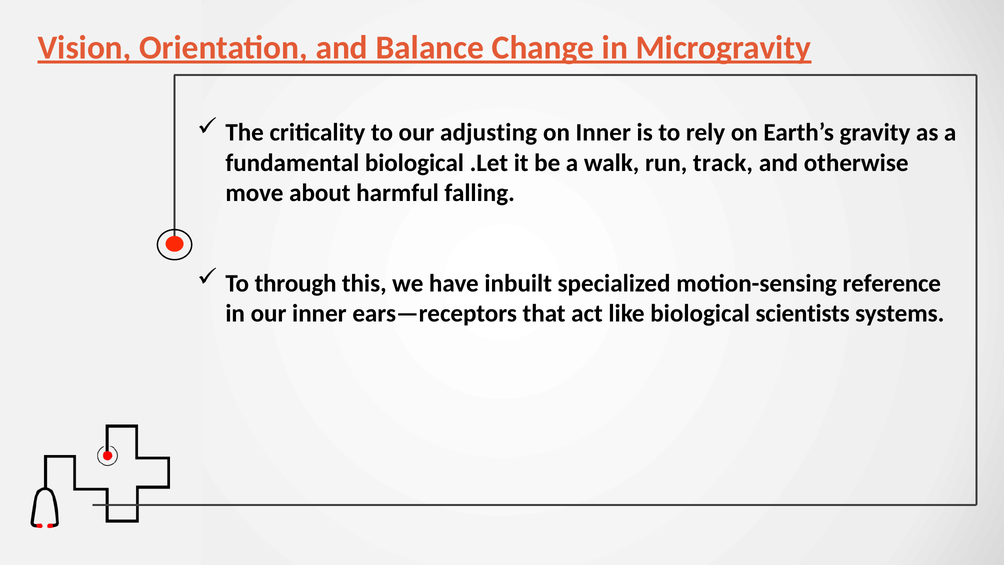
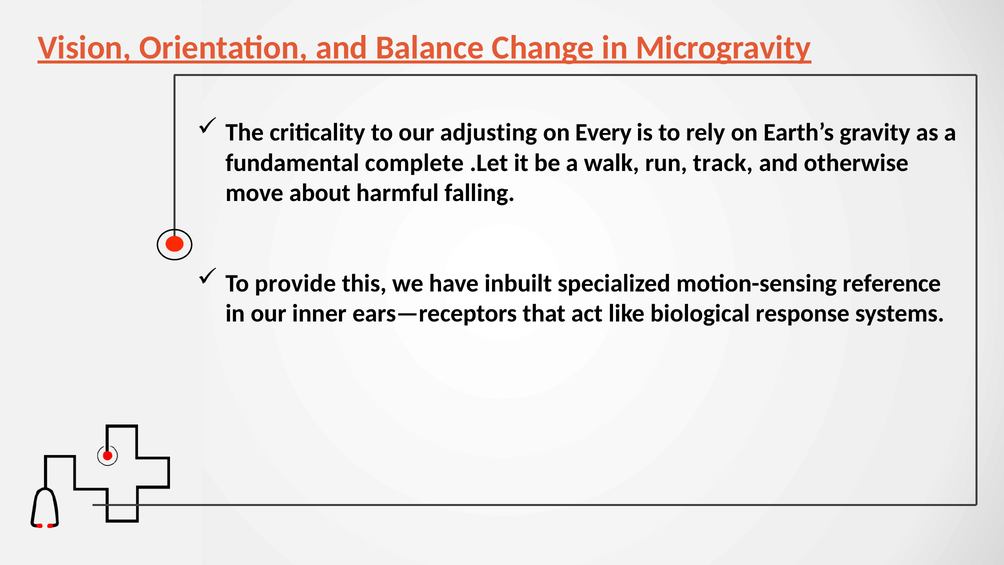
on Inner: Inner -> Every (603, 133)
fundamental biological: biological -> complete (414, 163)
through: through -> provide (295, 283)
scientists: scientists -> response (803, 313)
